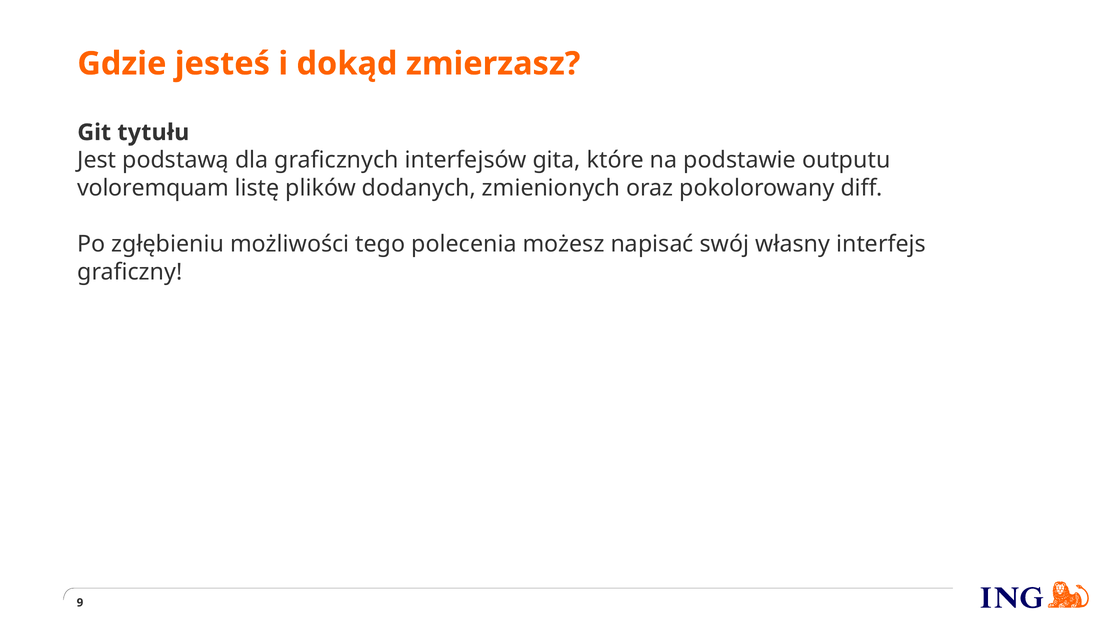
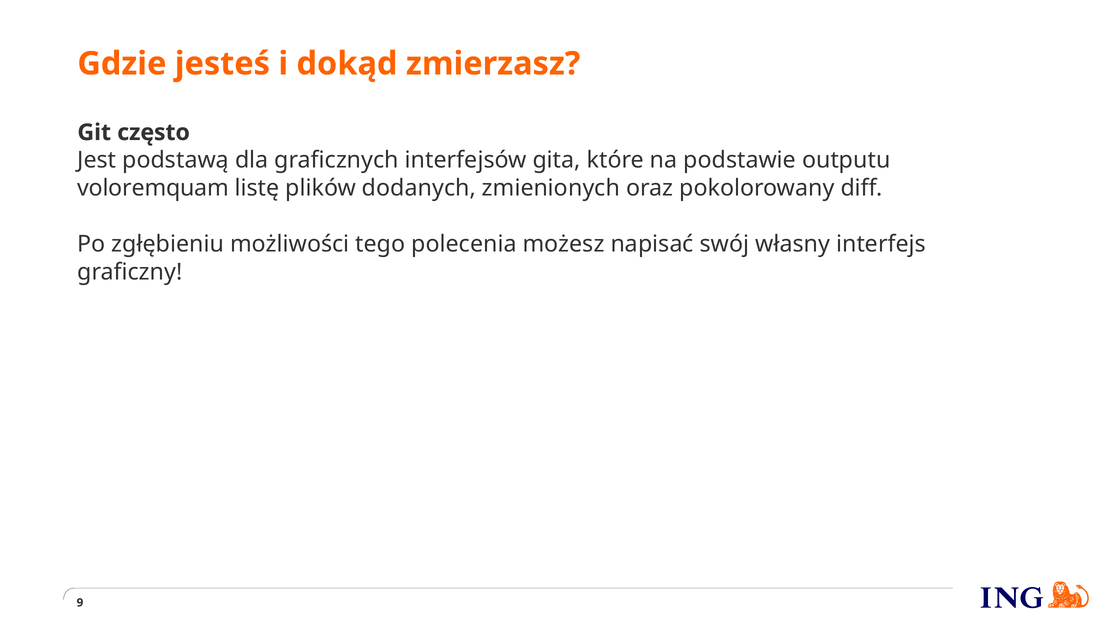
tytułu: tytułu -> często (154, 132)
